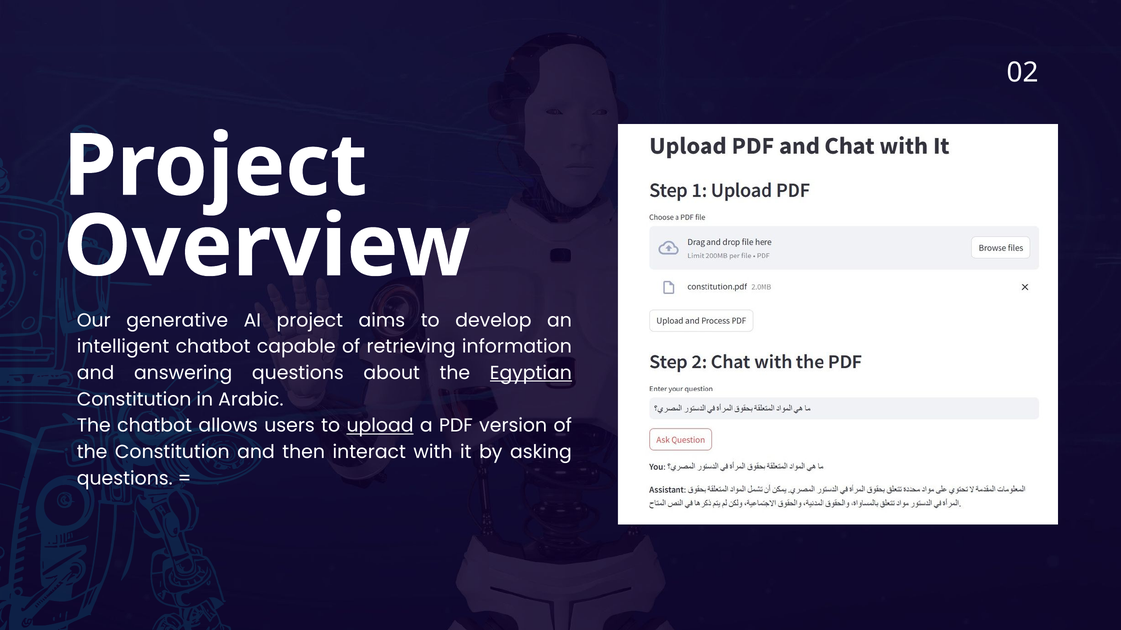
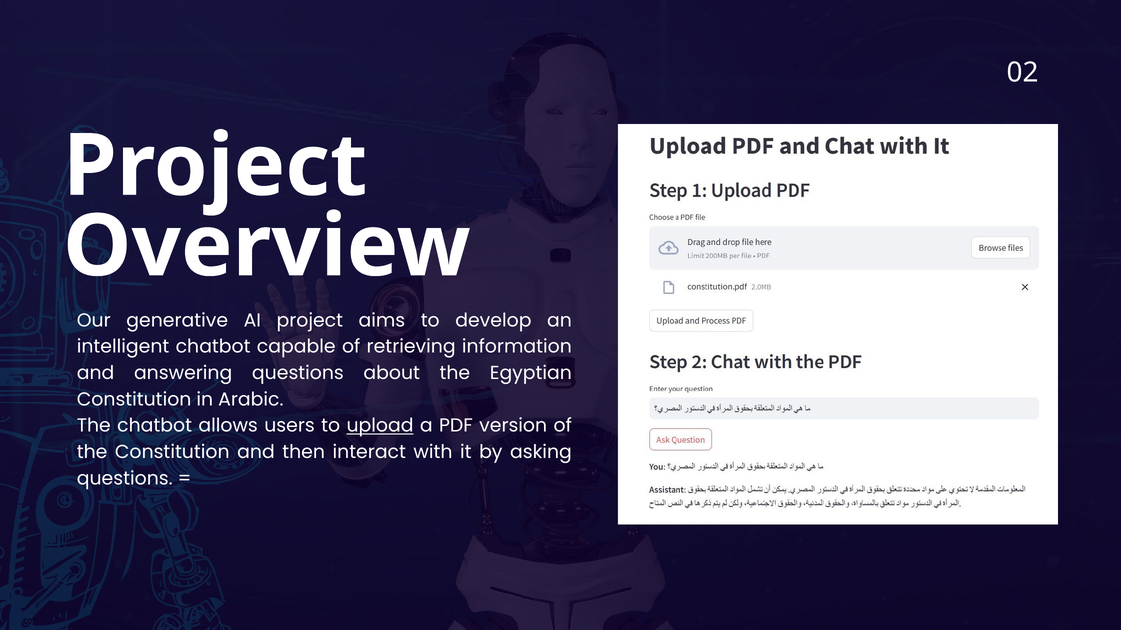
Egyptian underline: present -> none (531, 373)
